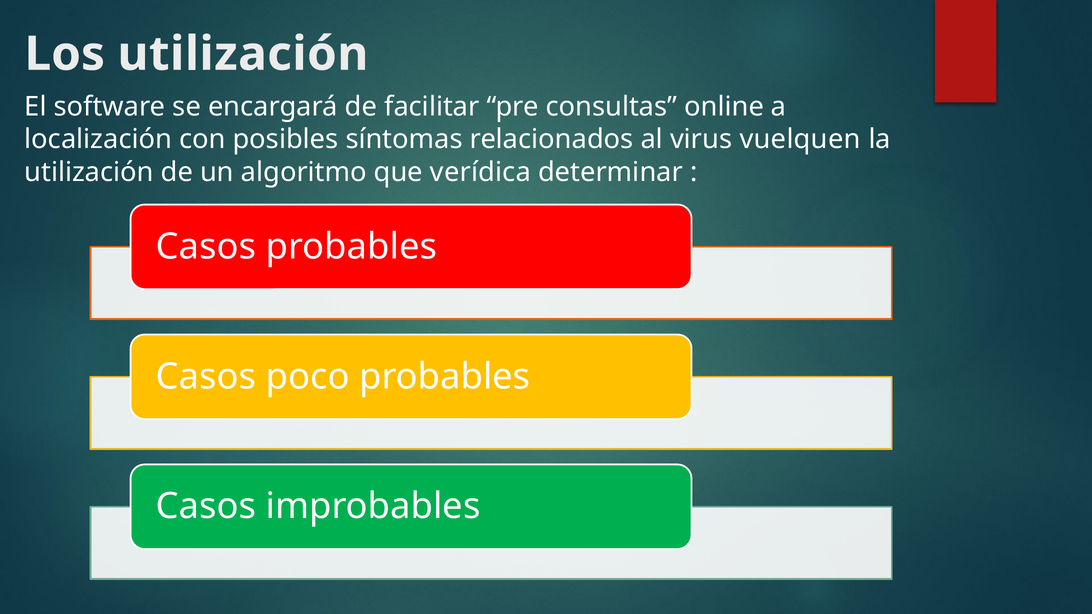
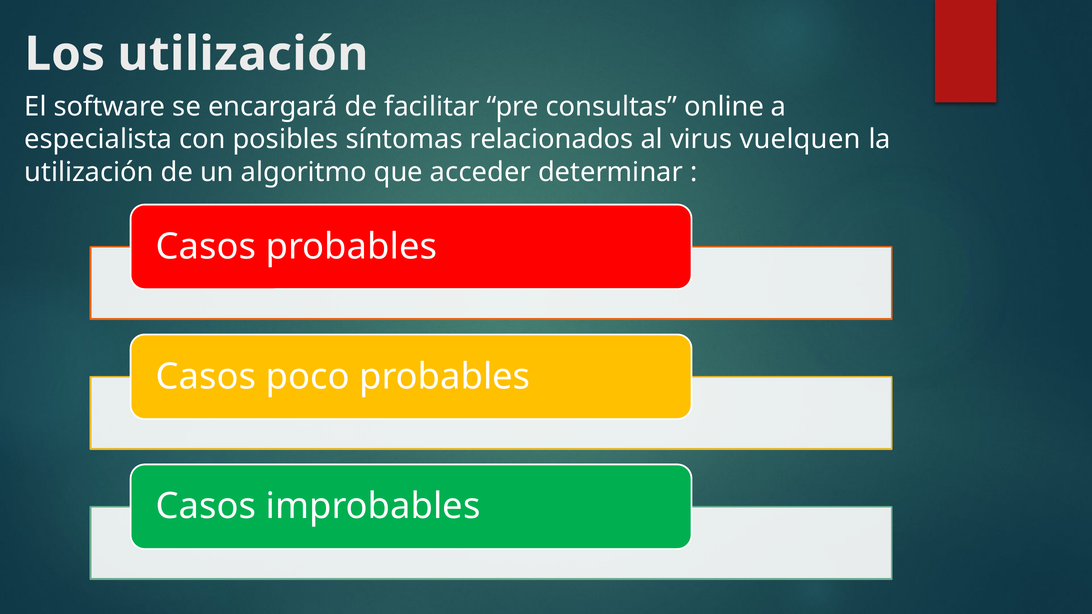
localización: localización -> especialista (98, 139)
verídica: verídica -> acceder (480, 172)
